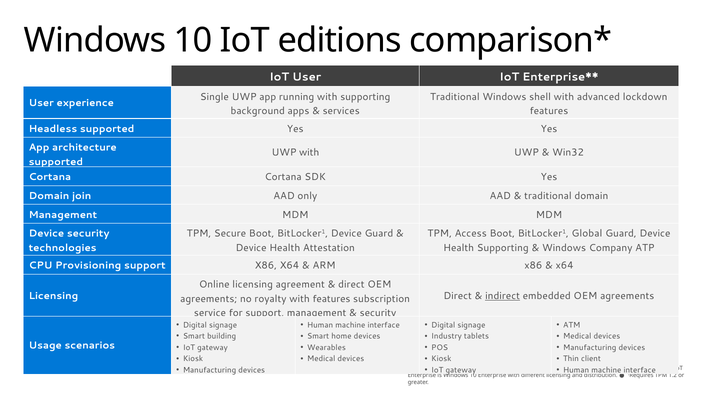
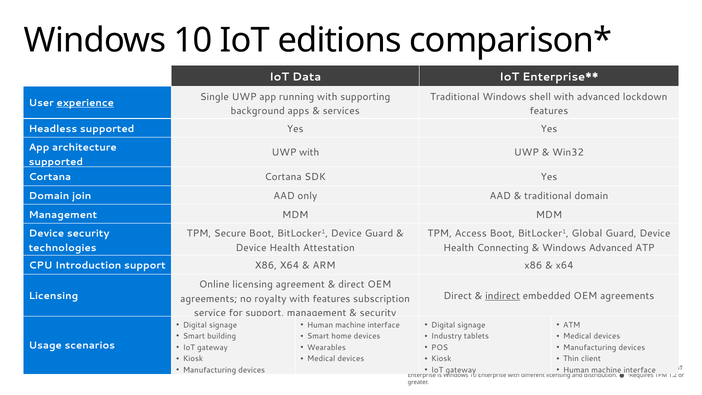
IoT User: User -> Data (307, 77)
experience underline: none -> present (85, 103)
Health Supporting: Supporting -> Connecting (503, 248)
Windows Company: Company -> Advanced (611, 248)
Provisioning: Provisioning -> Introduction (88, 265)
